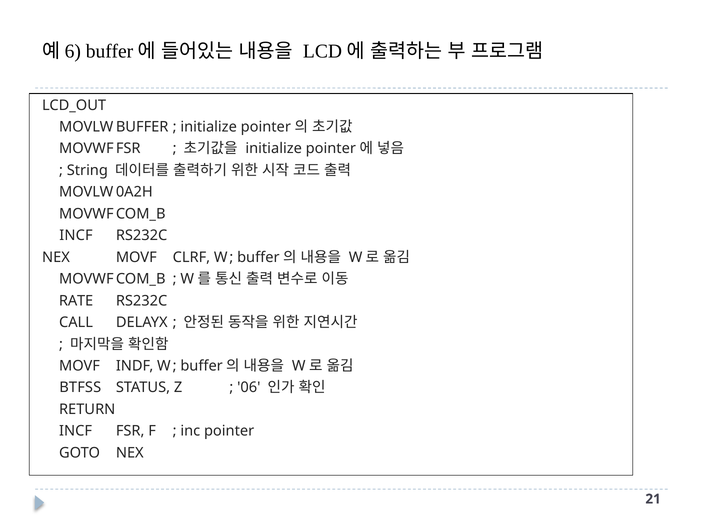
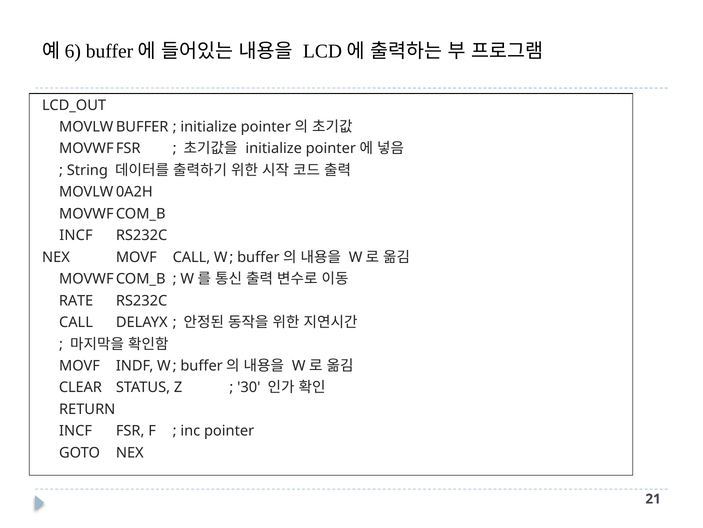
MOVF CLRF: CLRF -> CALL (191, 257)
BTFSS: BTFSS -> CLEAR (80, 387)
06: 06 -> 30 (249, 387)
